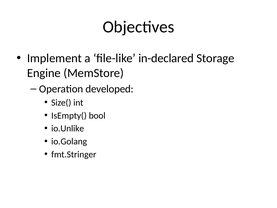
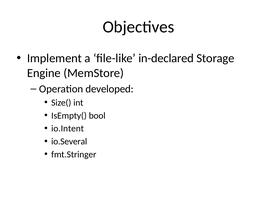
io.Unlike: io.Unlike -> io.Intent (68, 128)
io.Golang: io.Golang -> io.Several (69, 141)
